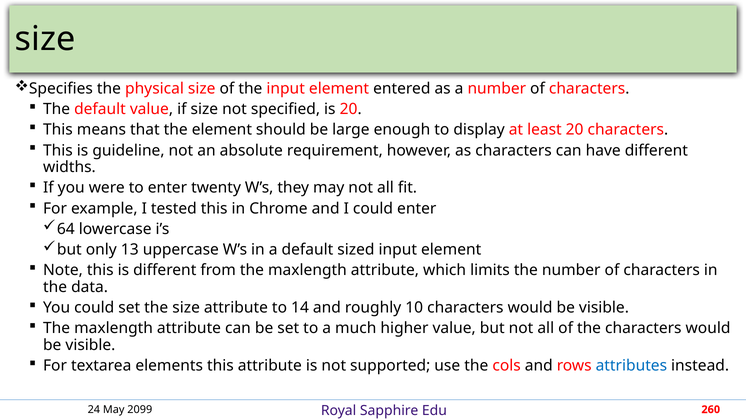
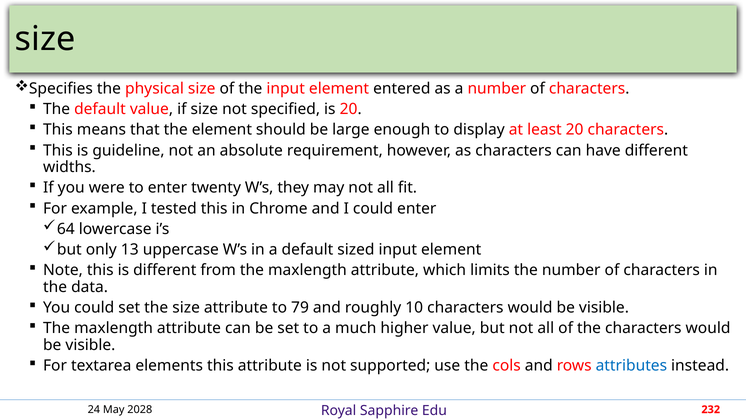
14: 14 -> 79 (300, 308)
2099: 2099 -> 2028 (140, 410)
260: 260 -> 232 (711, 410)
